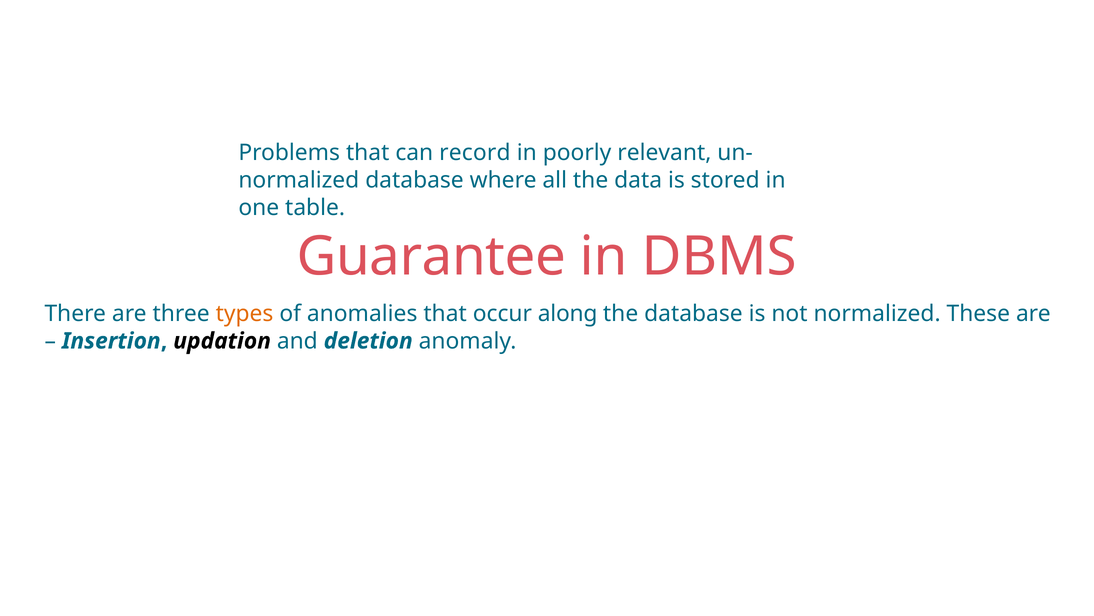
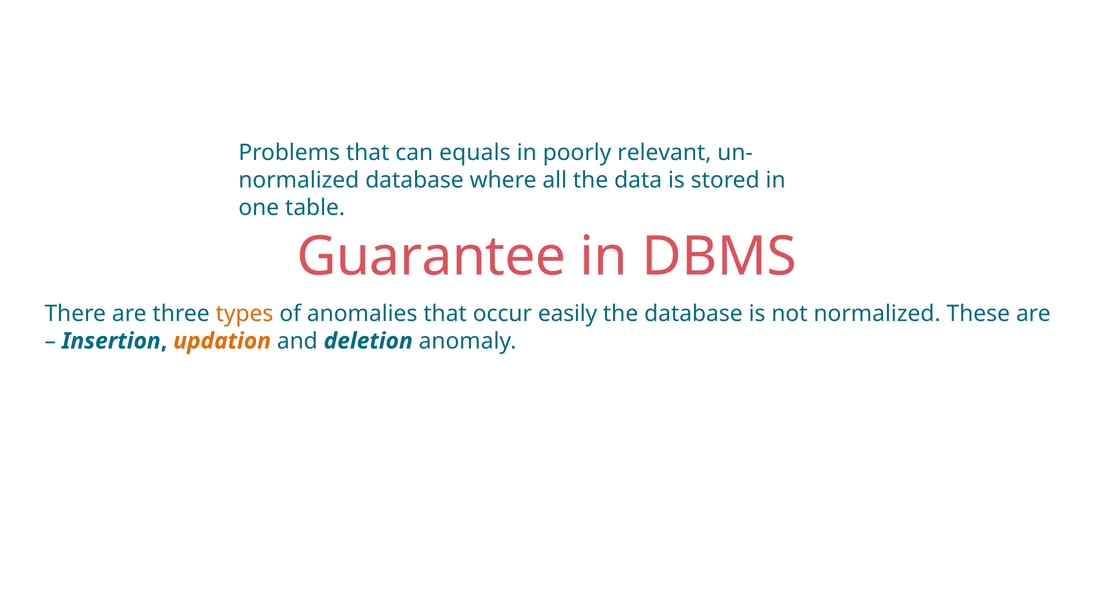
record: record -> equals (475, 153)
along: along -> easily (568, 313)
updation colour: black -> orange (222, 341)
